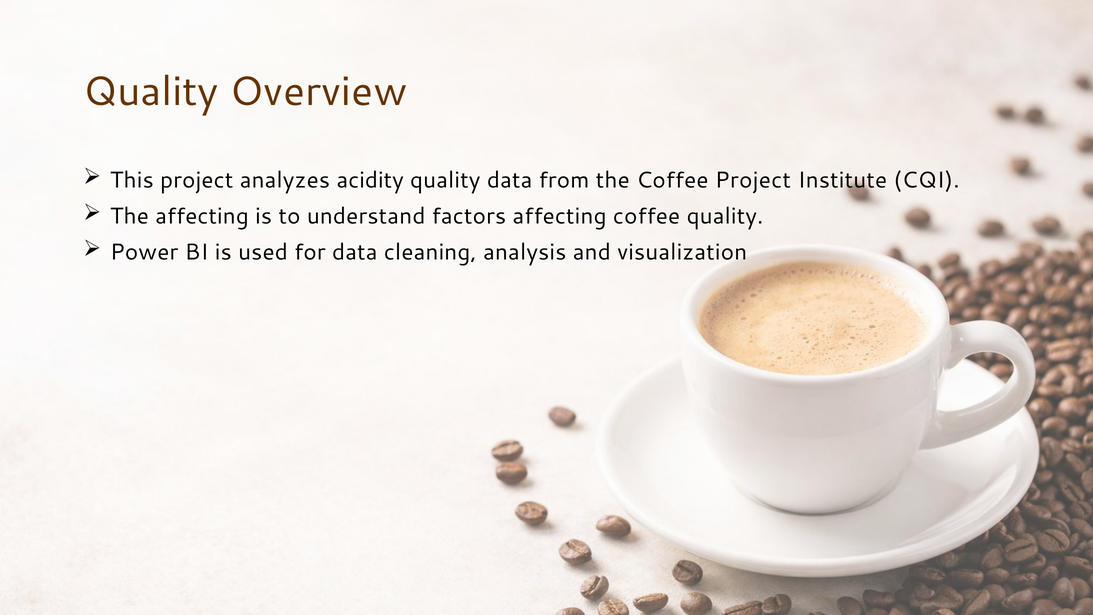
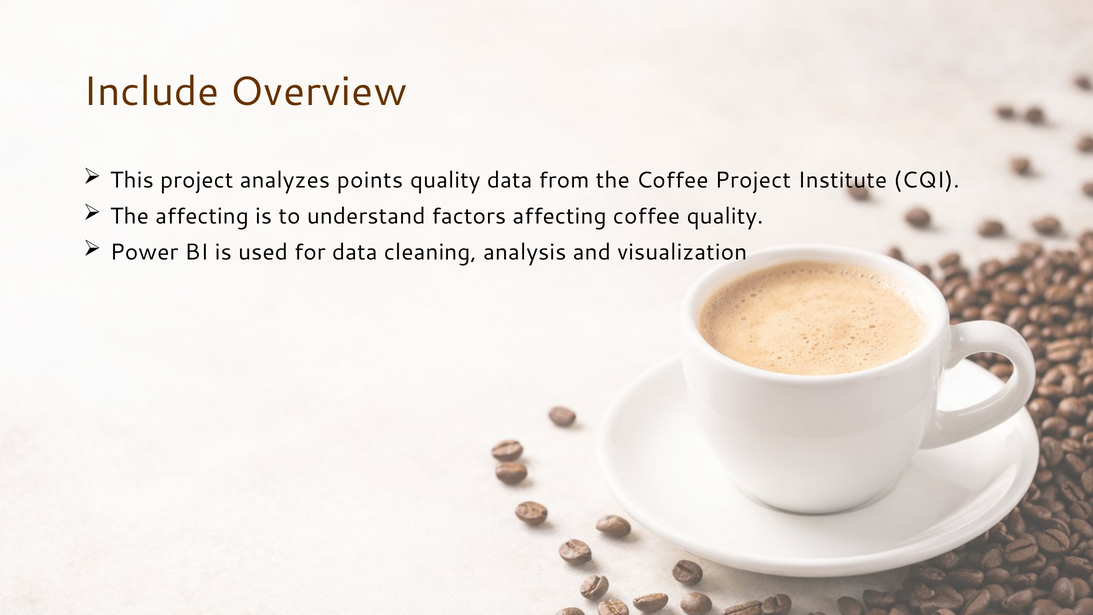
Quality: Quality -> Include (151, 92)
acidity: acidity -> points (370, 180)
